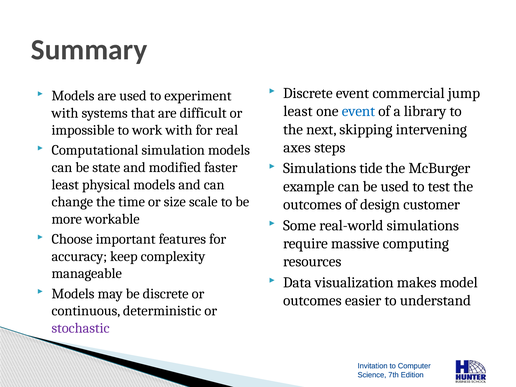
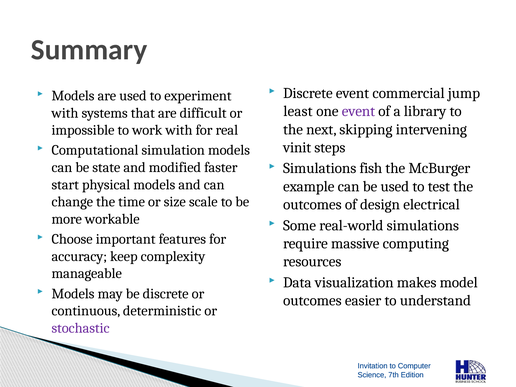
event colour: blue -> purple (358, 111)
axes: axes -> vinit (297, 147)
tide: tide -> fish (371, 168)
least: least -> start (65, 185)
customer: customer -> electrical (432, 204)
